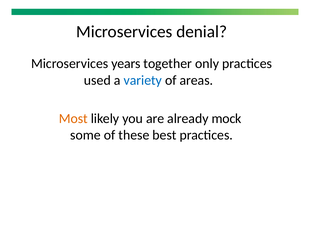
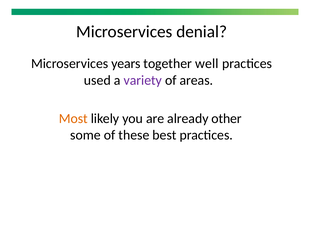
only: only -> well (207, 64)
variety colour: blue -> purple (143, 80)
mock: mock -> other (227, 118)
